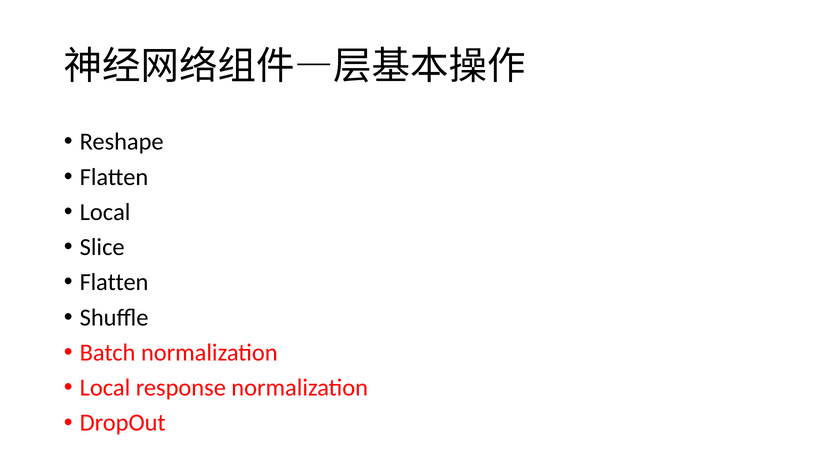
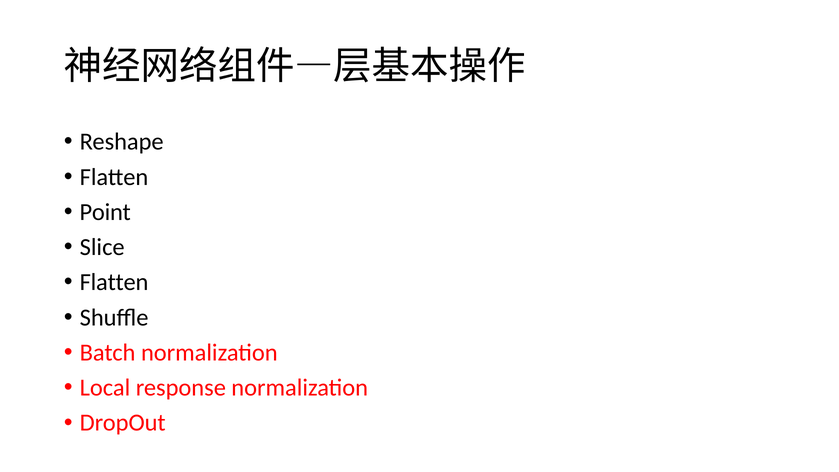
Local: Local -> Point (105, 212)
